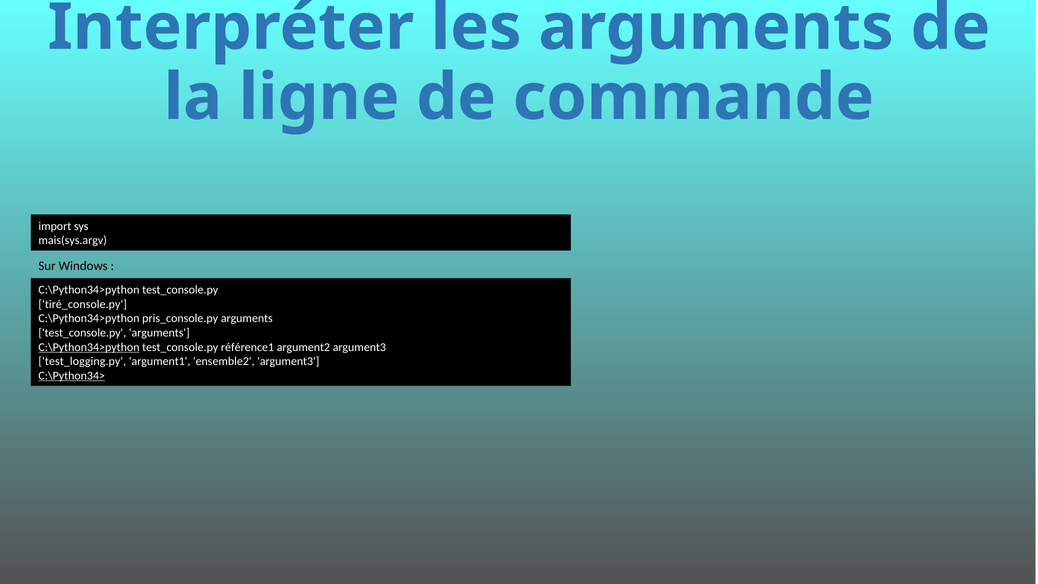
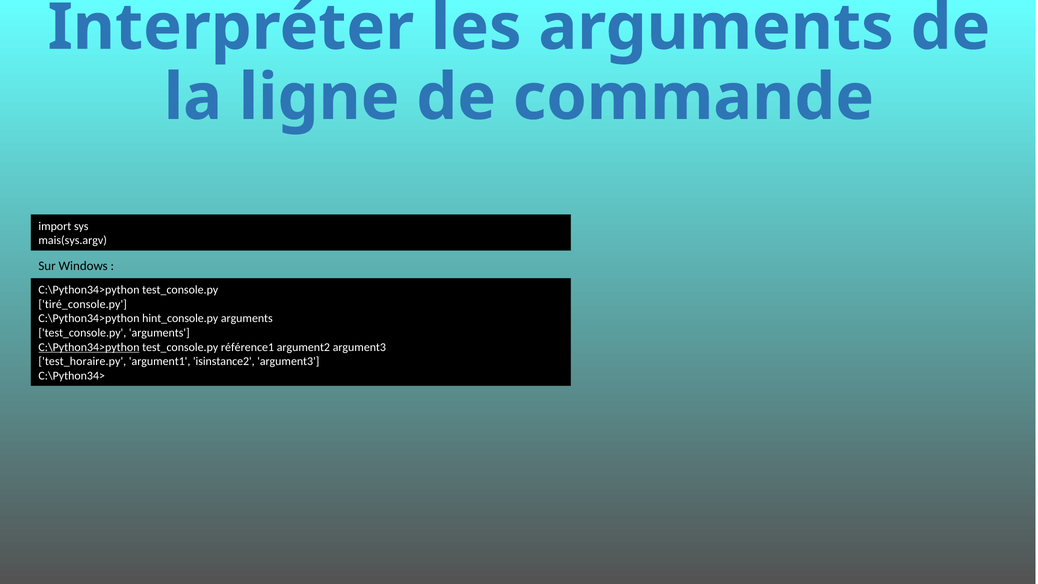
pris_console.py: pris_console.py -> hint_console.py (180, 318)
test_logging.py: test_logging.py -> test_horaire.py (82, 361)
ensemble2: ensemble2 -> isinstance2 (224, 361)
C:\Python34> underline: present -> none (72, 376)
